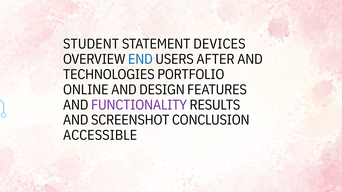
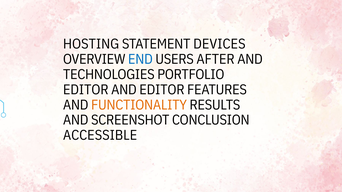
STUDENT: STUDENT -> HOSTING (91, 44)
ONLINE: ONLINE -> EDITOR (86, 90)
AND DESIGN: DESIGN -> EDITOR (162, 90)
FUNCTIONALITY colour: purple -> orange (139, 105)
